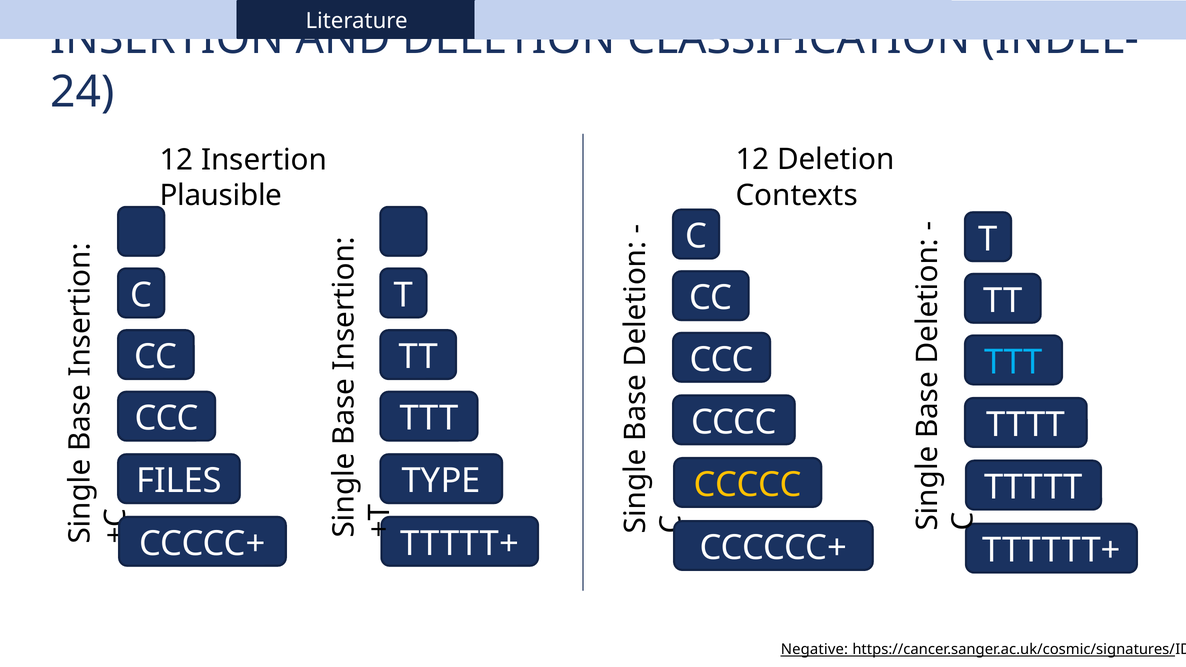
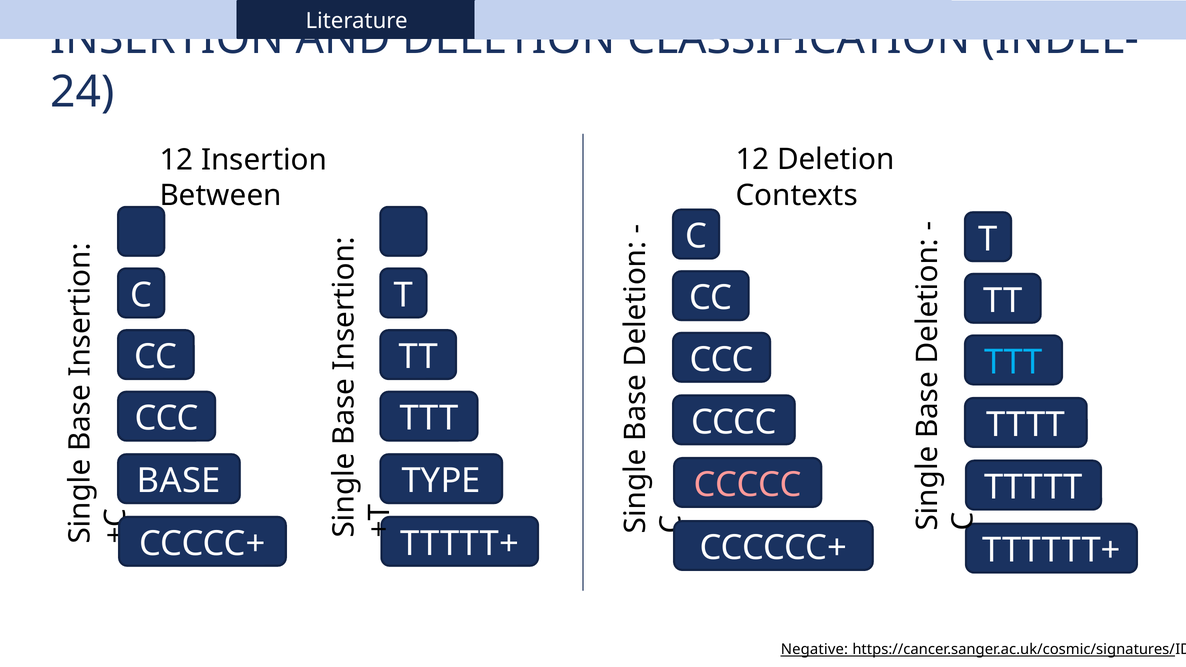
Plausible: Plausible -> Between (221, 196)
FILES: FILES -> BASE (179, 481)
CCCCC colour: yellow -> pink (748, 485)
